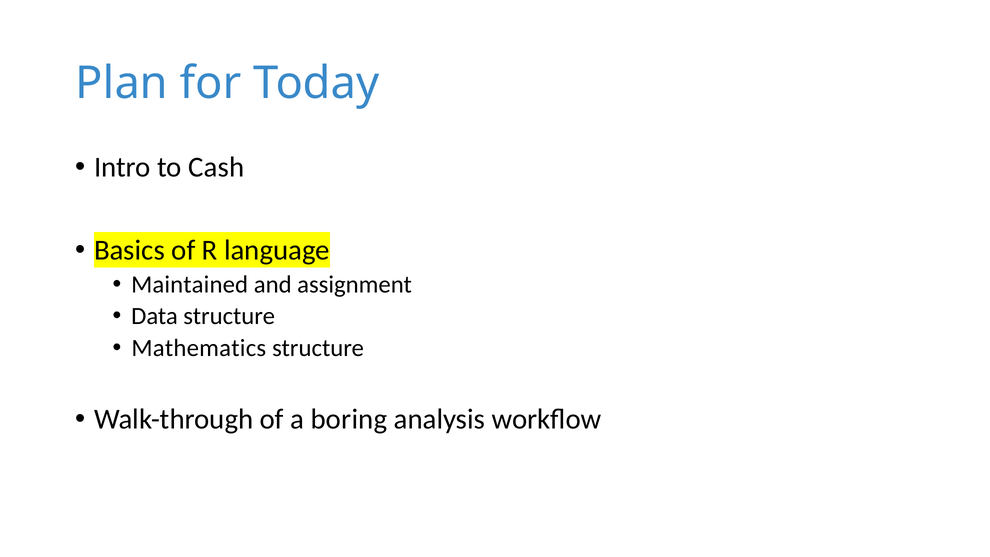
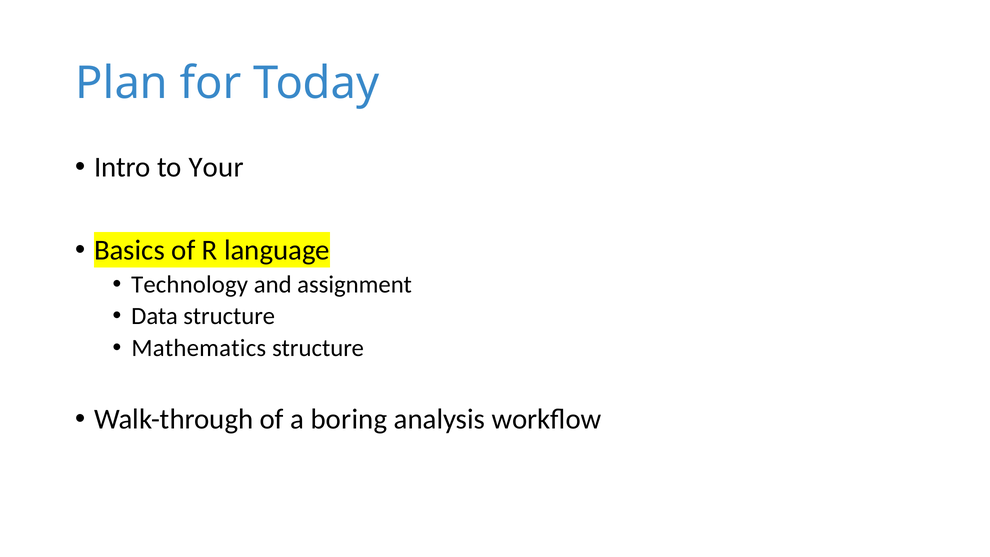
Cash: Cash -> Your (216, 167)
Maintained: Maintained -> Technology (190, 284)
